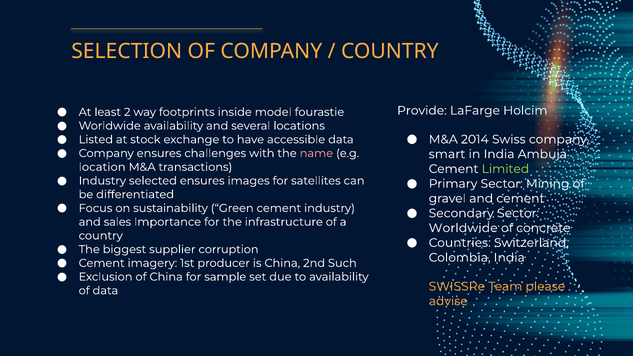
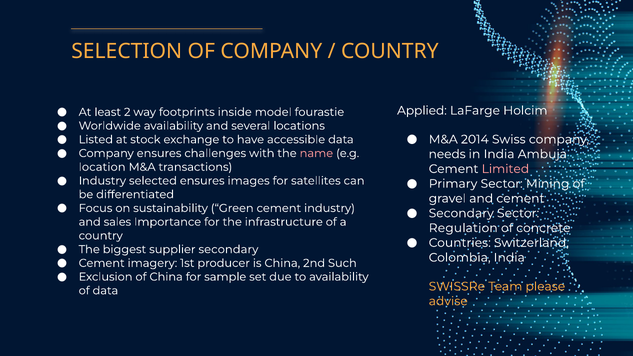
Provide: Provide -> Applied (422, 111)
smart: smart -> needs (447, 154)
Limited colour: light green -> pink (505, 169)
Worldwide: Worldwide -> Regulation (463, 228)
supplier corruption: corruption -> secondary (228, 249)
